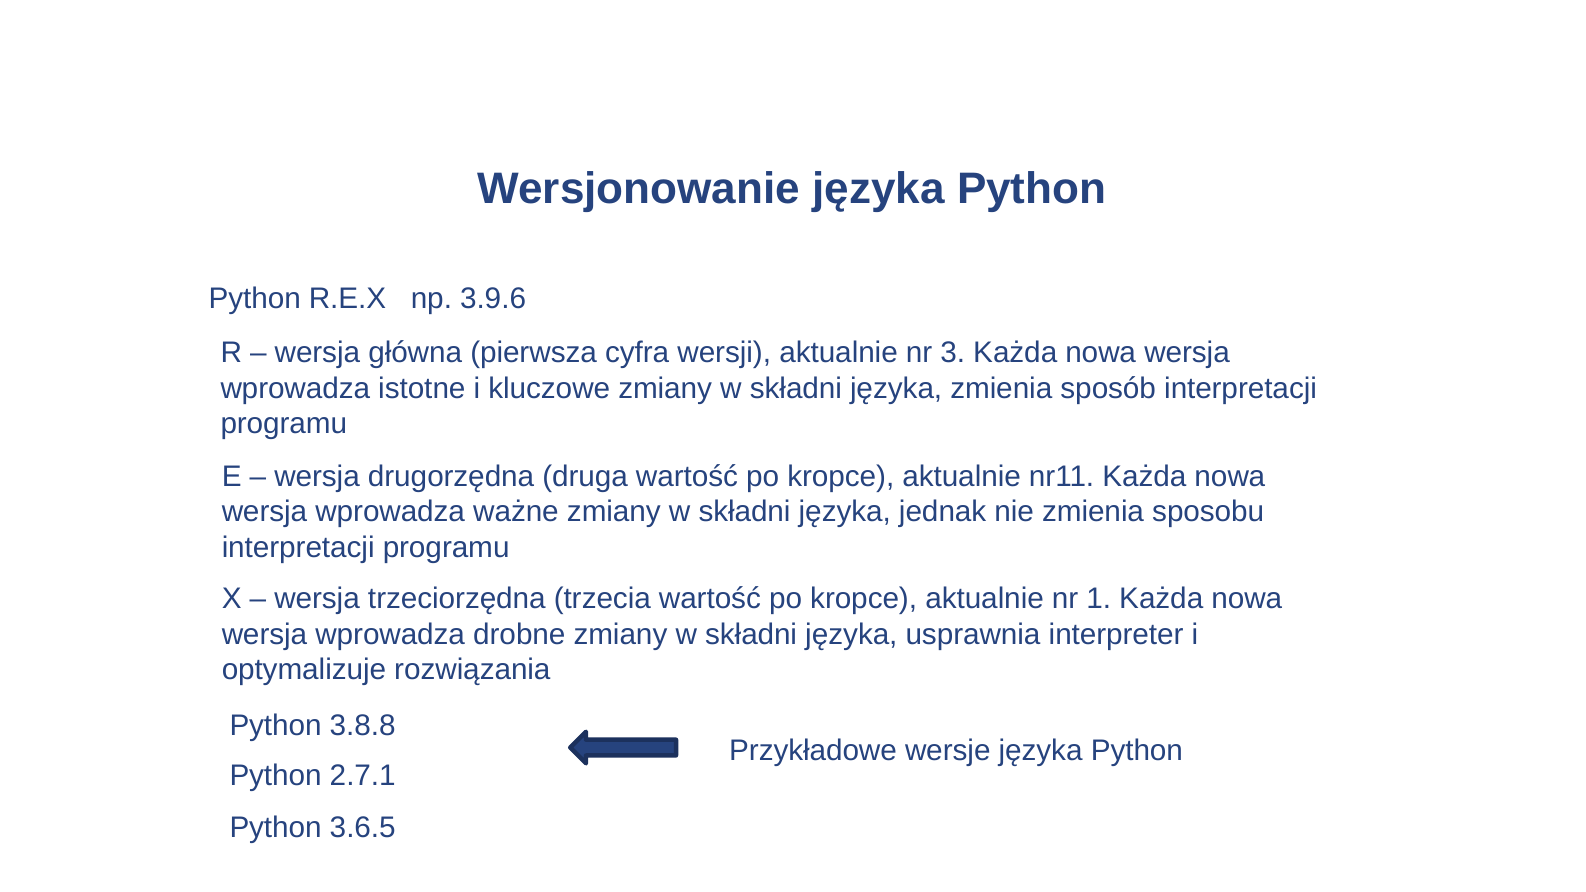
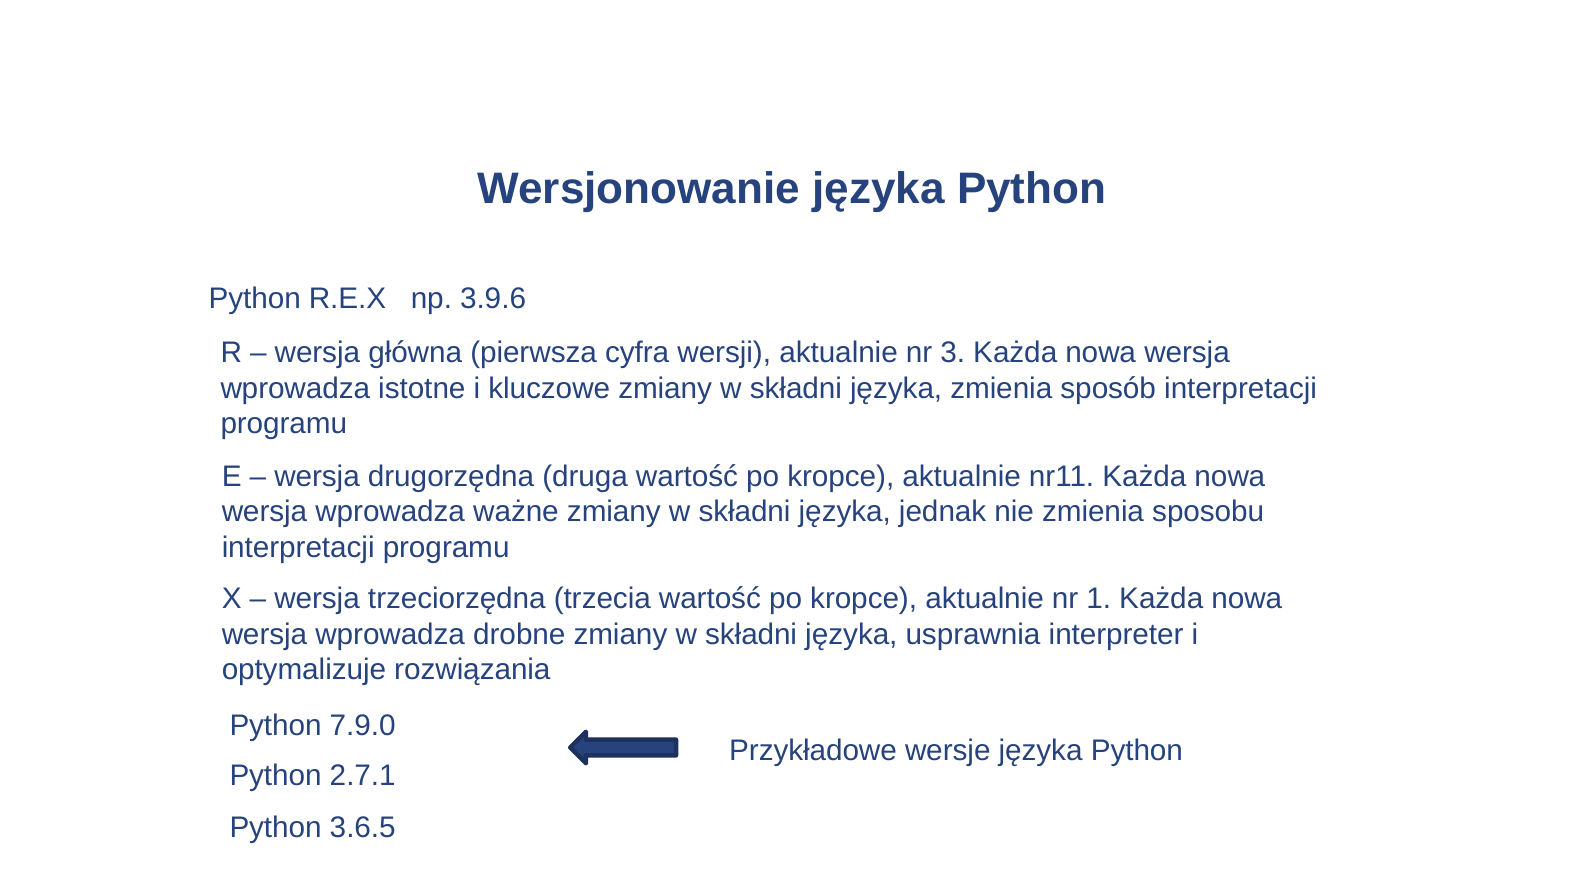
3.8.8: 3.8.8 -> 7.9.0 (363, 726)
